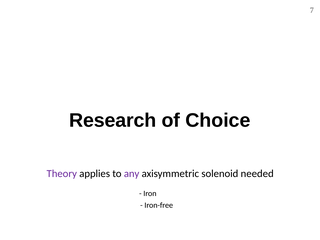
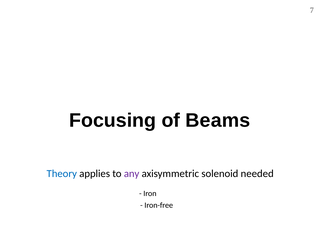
Research: Research -> Focusing (113, 120)
Choice: Choice -> Beams (218, 120)
Theory colour: purple -> blue (62, 174)
